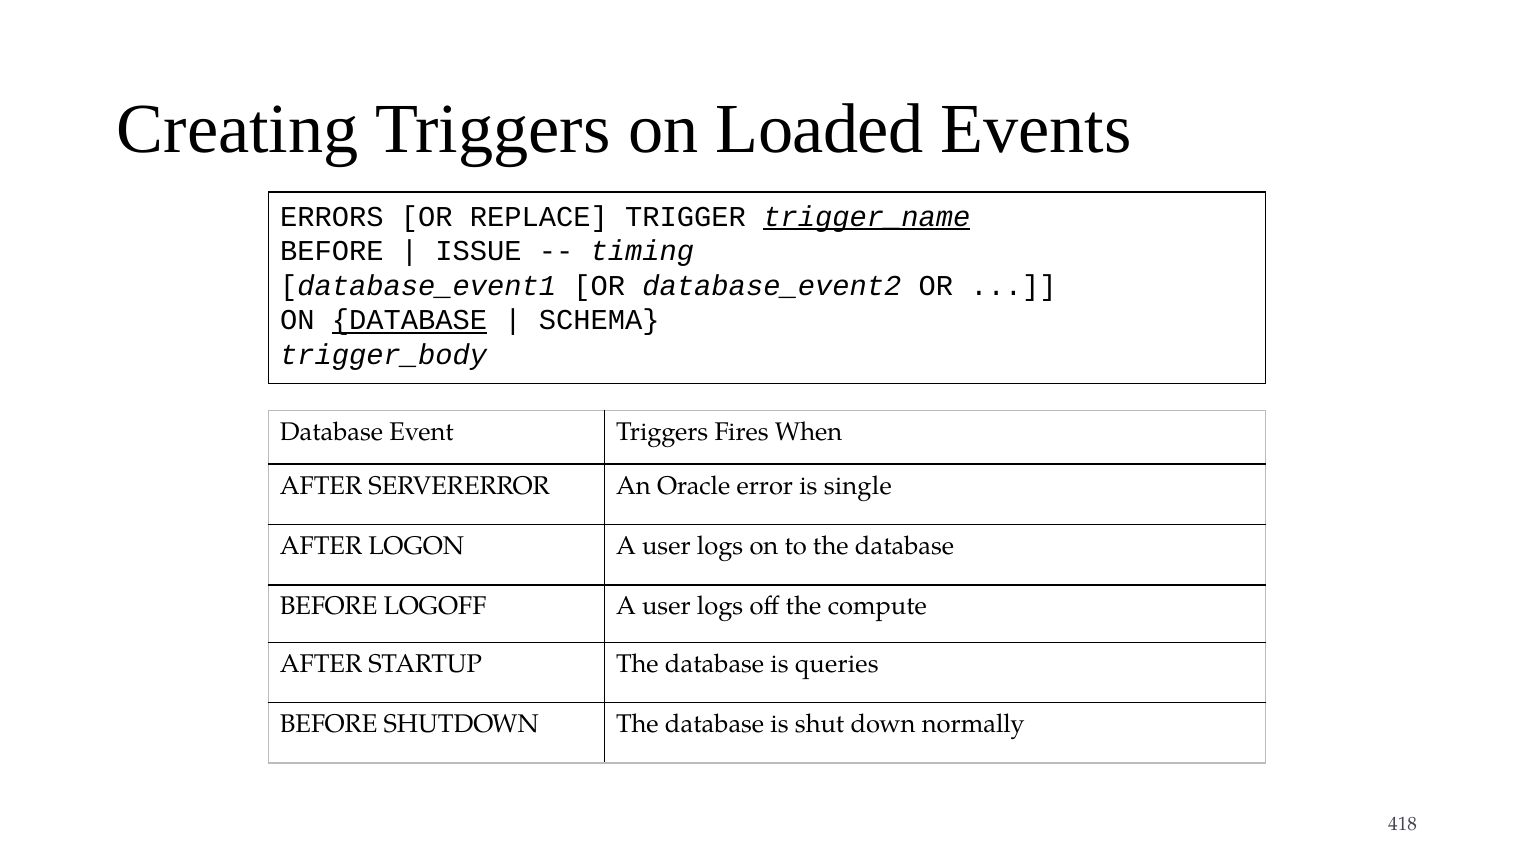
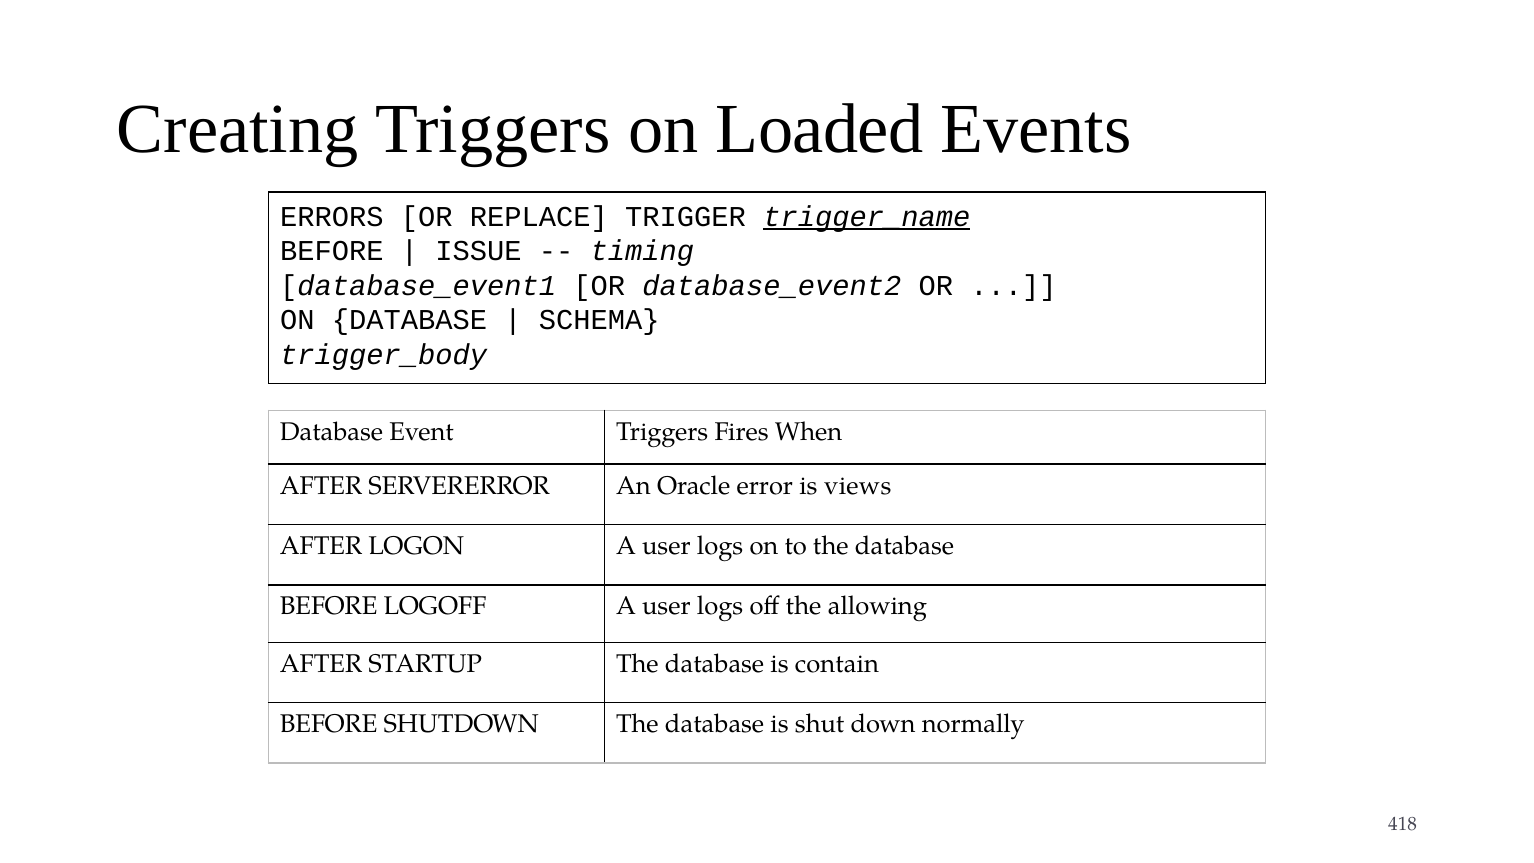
DATABASE underline: present -> none (409, 320)
single: single -> views (858, 486)
compute: compute -> allowing (877, 606)
queries: queries -> contain (837, 664)
